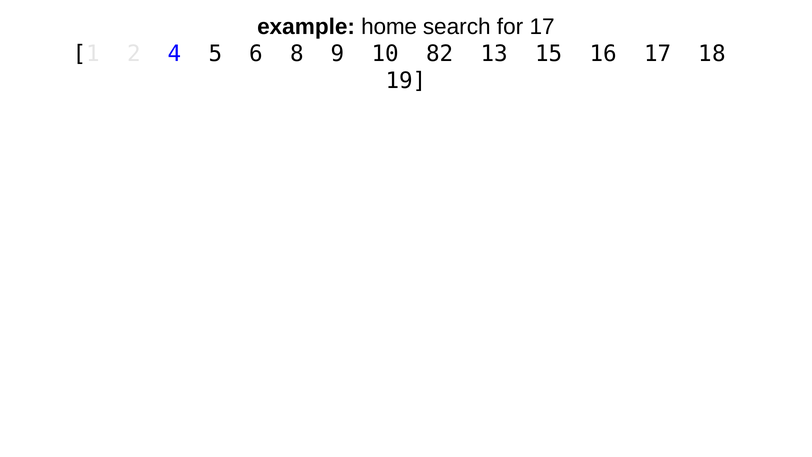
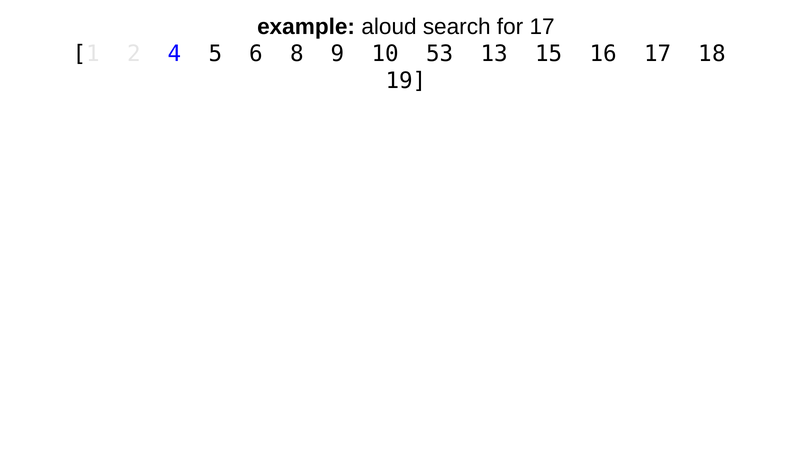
home: home -> aloud (389, 27)
82: 82 -> 53 (440, 54)
